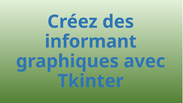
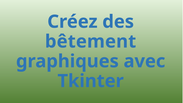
informant: informant -> bêtement (91, 41)
